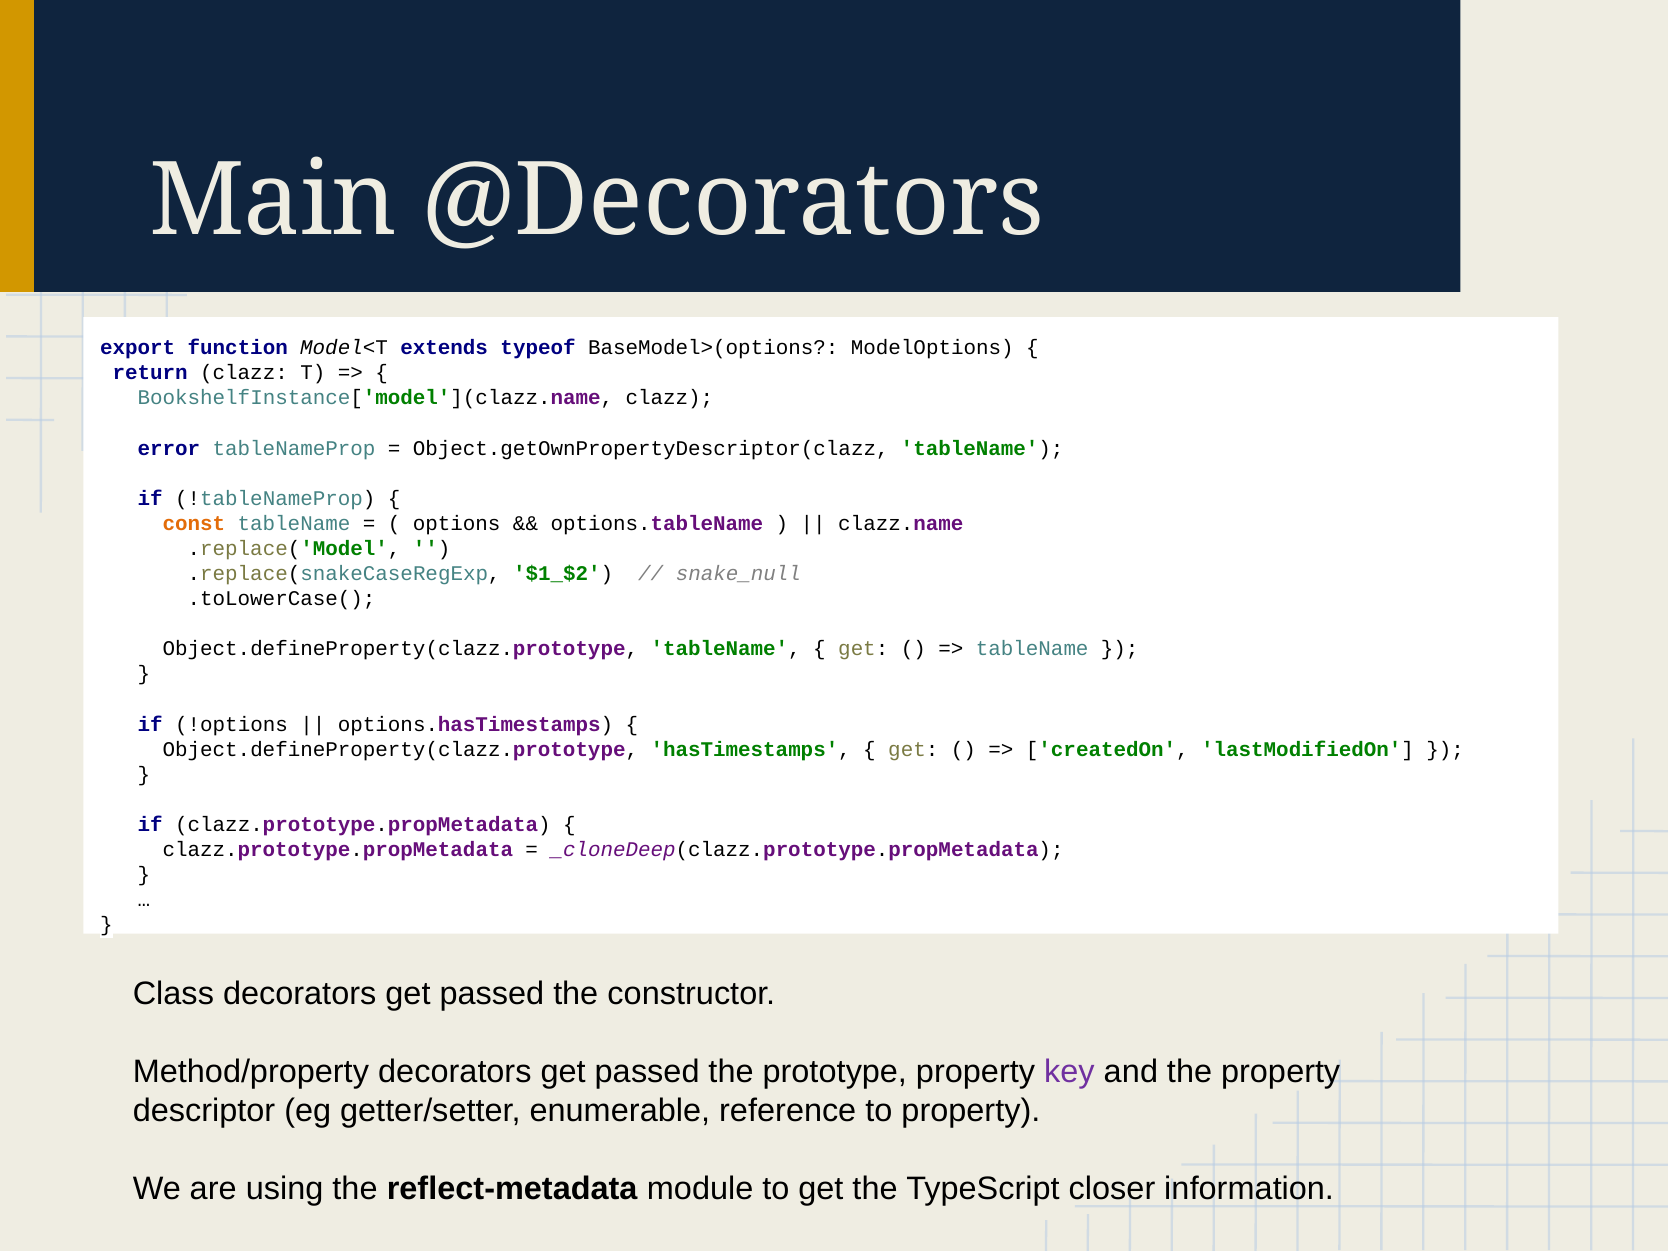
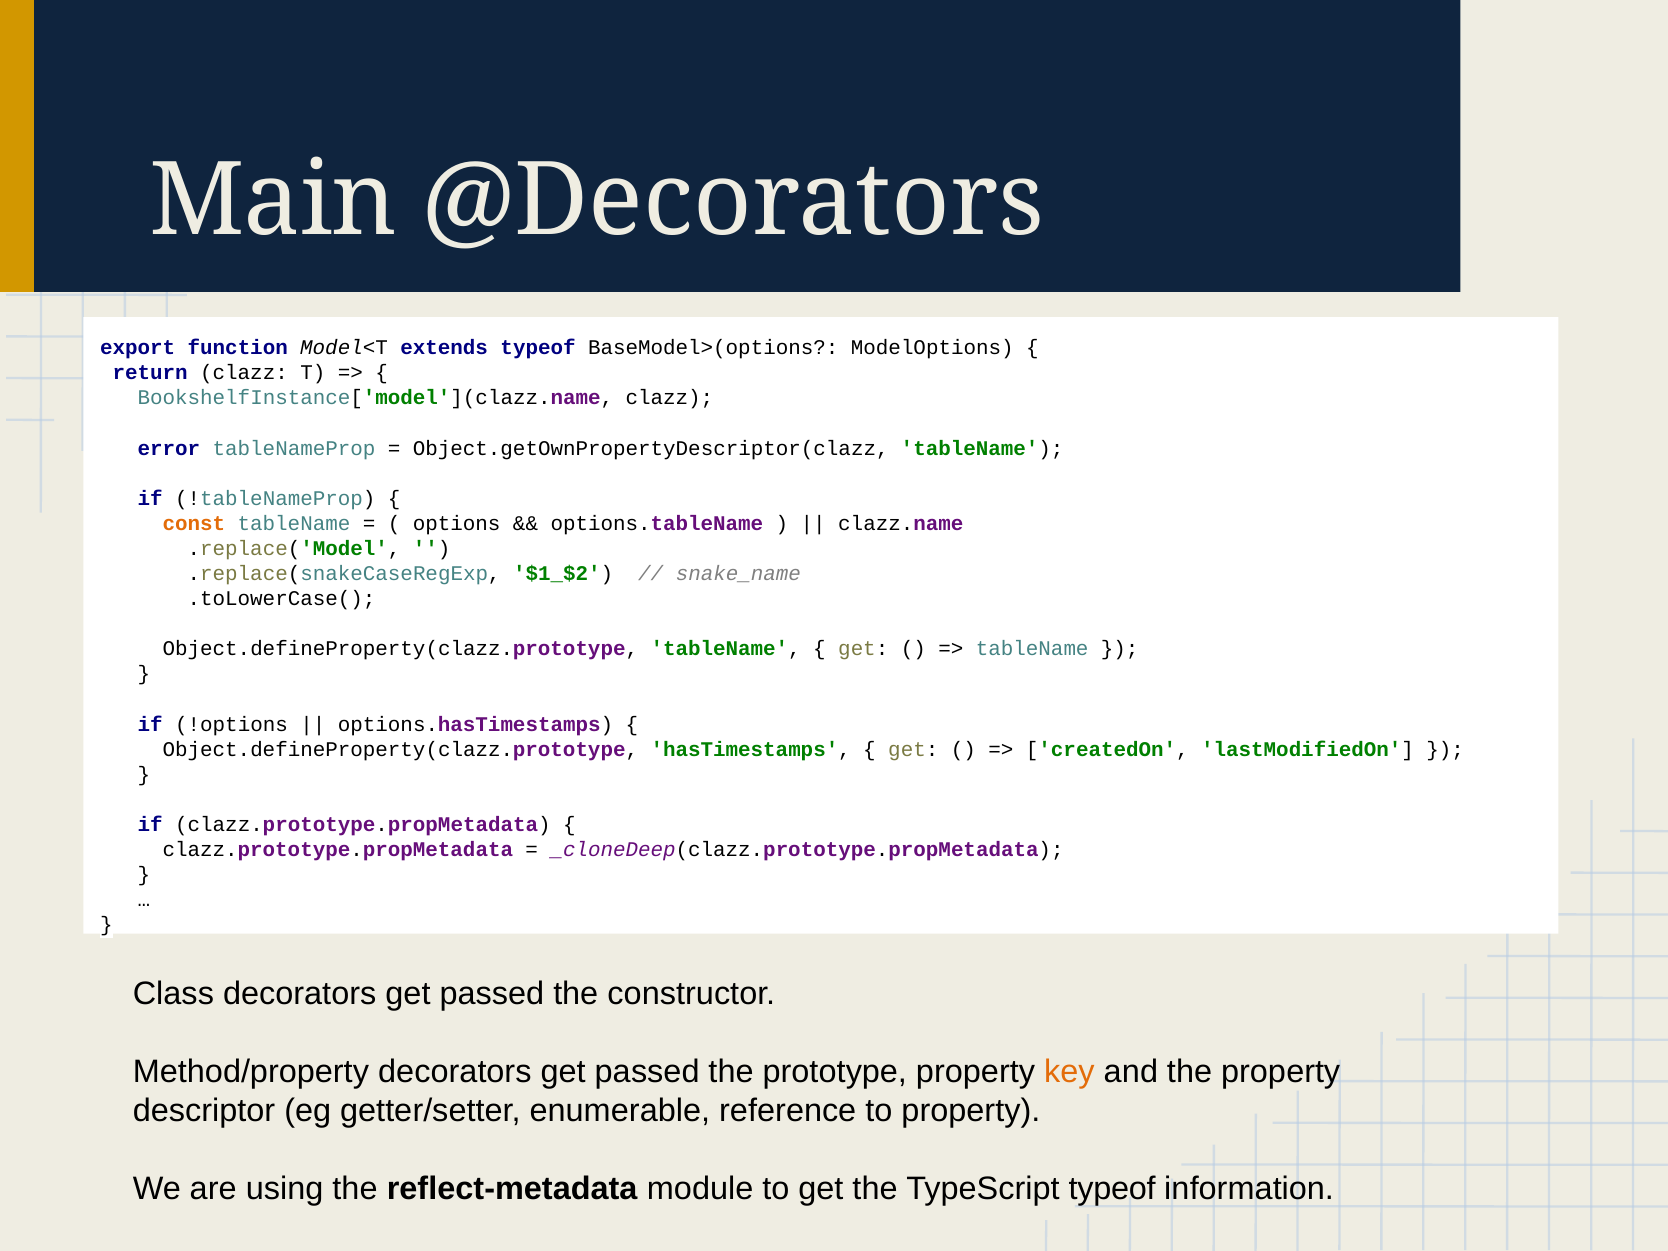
snake_null: snake_null -> snake_name (738, 574)
key colour: purple -> orange (1069, 1072)
TypeScript closer: closer -> typeof (1112, 1189)
